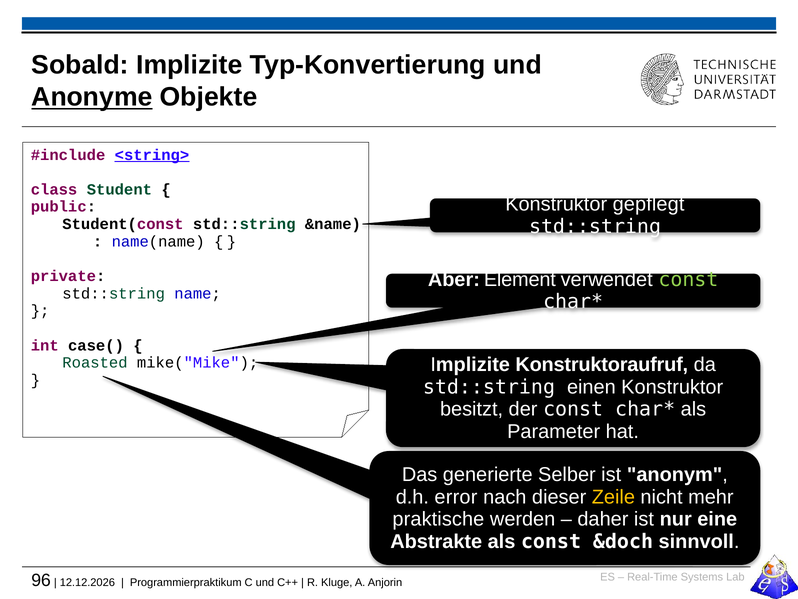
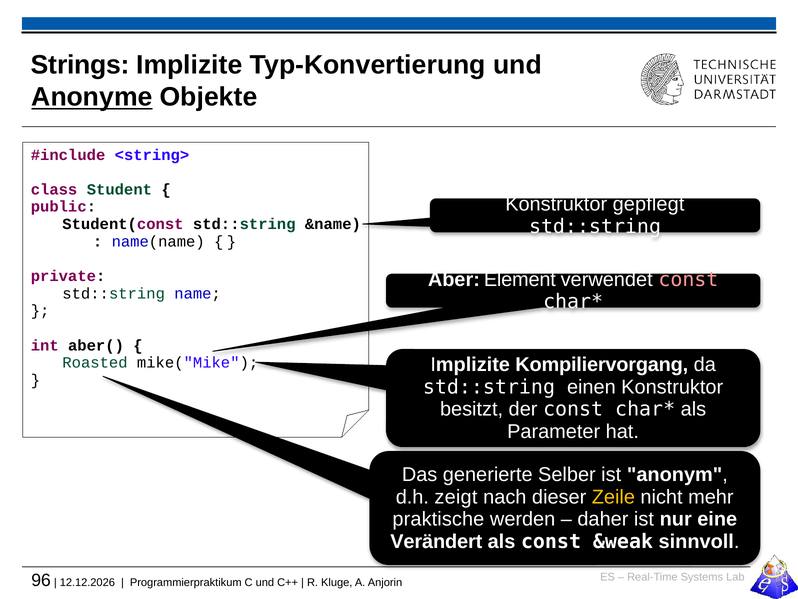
Sobald: Sobald -> Strings (80, 65)
<string> underline: present -> none (152, 155)
const colour: light green -> pink (688, 279)
case(: case( -> aber( (96, 345)
Konstruktoraufruf: Konstruktoraufruf -> Kompiliervorgang (602, 364)
error: error -> zeigt (456, 497)
Abstrakte: Abstrakte -> Verändert (436, 541)
&doch: &doch -> &weak (623, 541)
